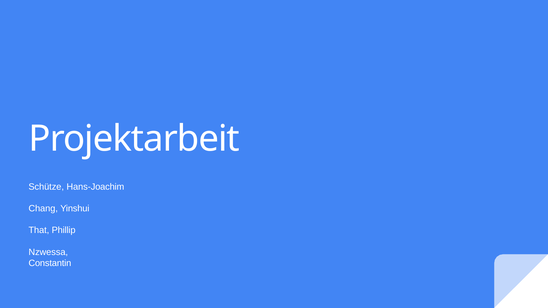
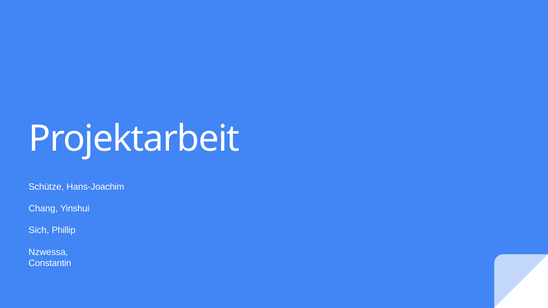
That: That -> Sich (39, 230)
